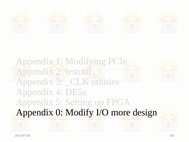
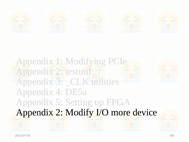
0: 0 -> 2 (59, 112)
design: design -> device (145, 112)
